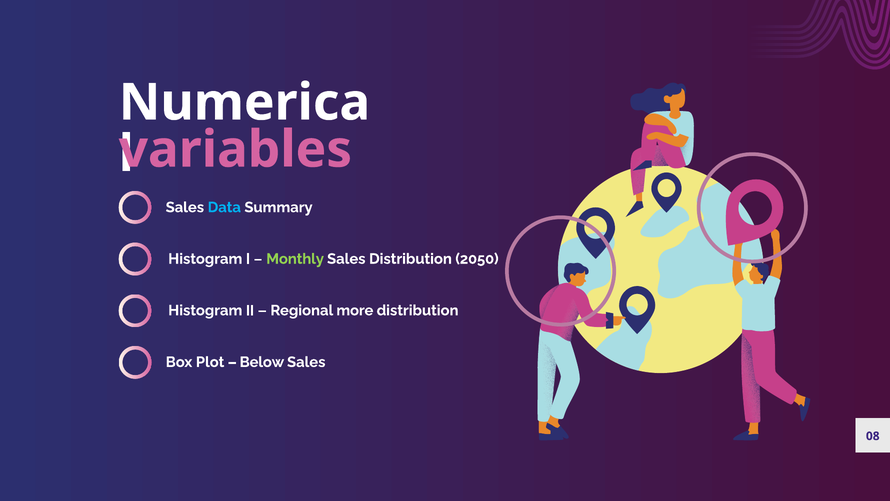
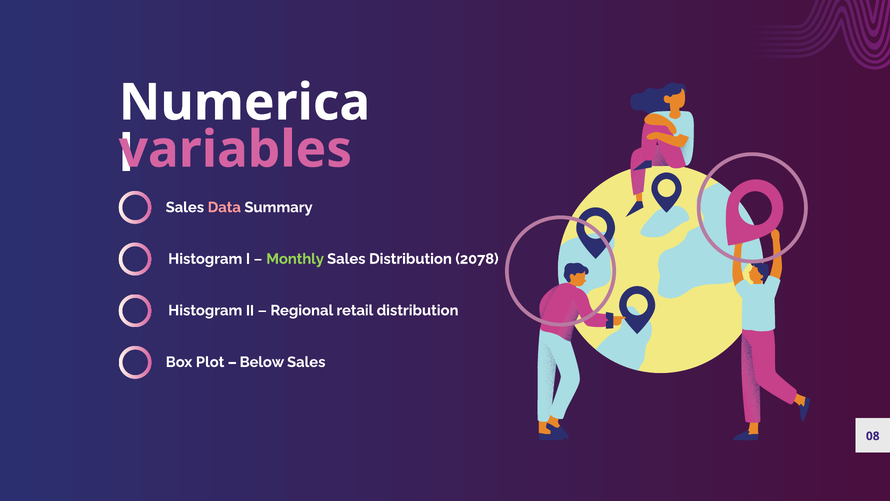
Data colour: light blue -> pink (224, 207)
2050: 2050 -> 2078 (477, 259)
more: more -> retail (355, 310)
